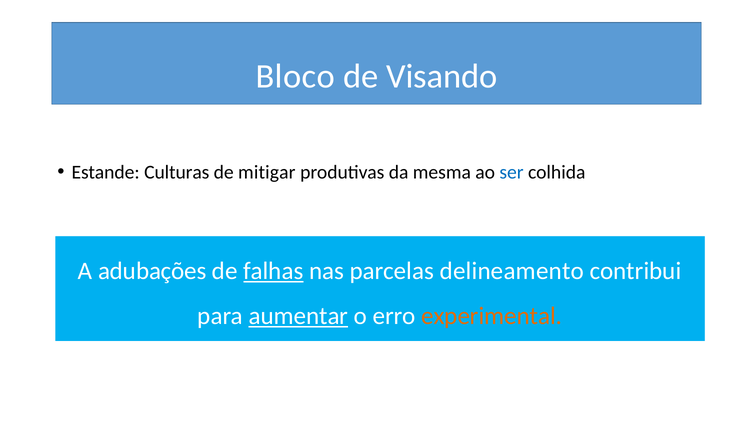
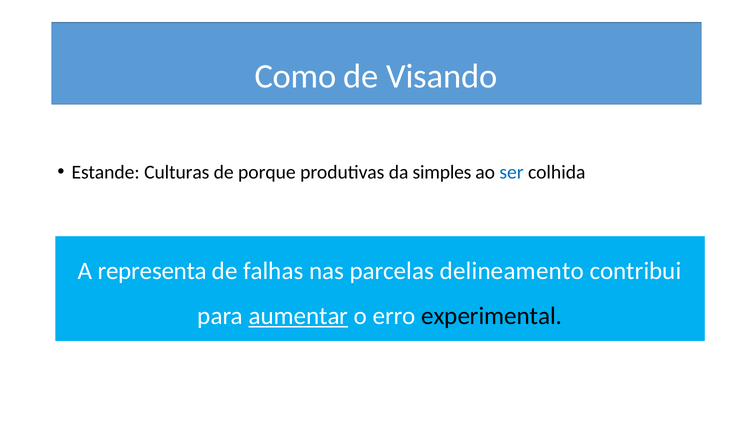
Bloco: Bloco -> Como (296, 76)
mitigar: mitigar -> porque (267, 172)
mesma: mesma -> simples (442, 172)
adubações: adubações -> representa (152, 271)
falhas underline: present -> none (273, 271)
experimental colour: orange -> black (492, 316)
